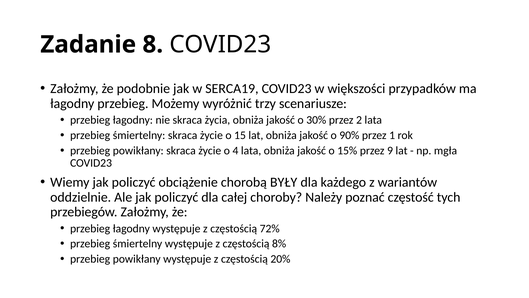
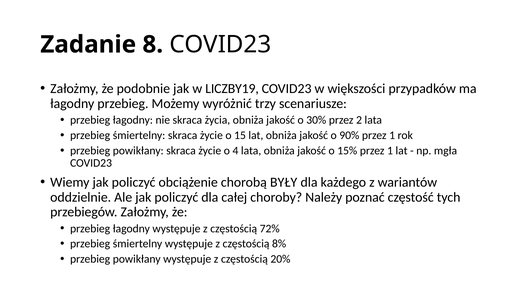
SERCA19: SERCA19 -> LICZBY19 (232, 89)
15% przez 9: 9 -> 1 (390, 150)
